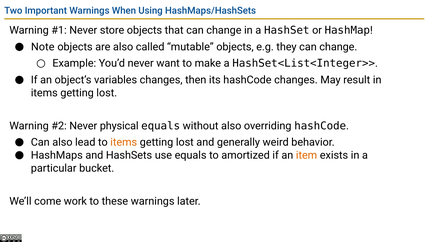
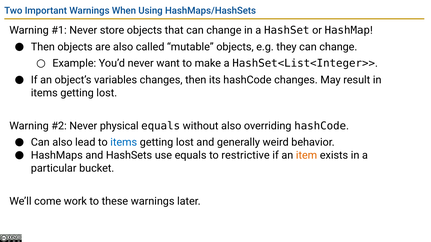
Note: Note -> Then (43, 47)
items colour: orange -> blue (124, 143)
amortized: amortized -> restrictive (246, 156)
